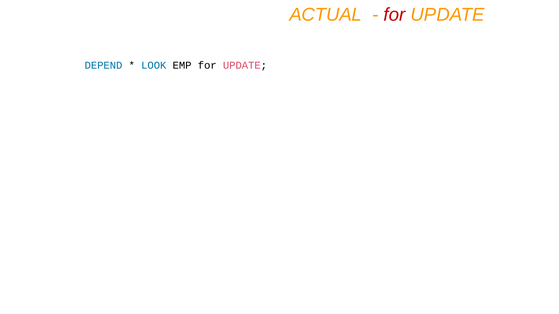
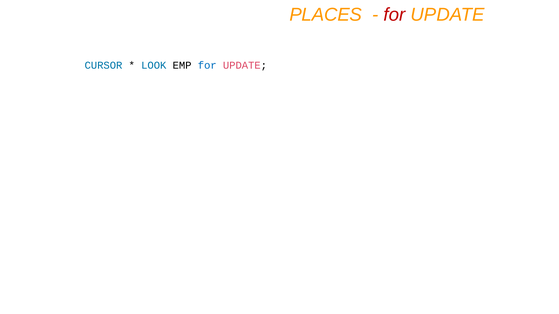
ACTUAL: ACTUAL -> PLACES (326, 15)
DEPEND: DEPEND -> CURSOR (103, 66)
for colour: black -> blue (207, 66)
